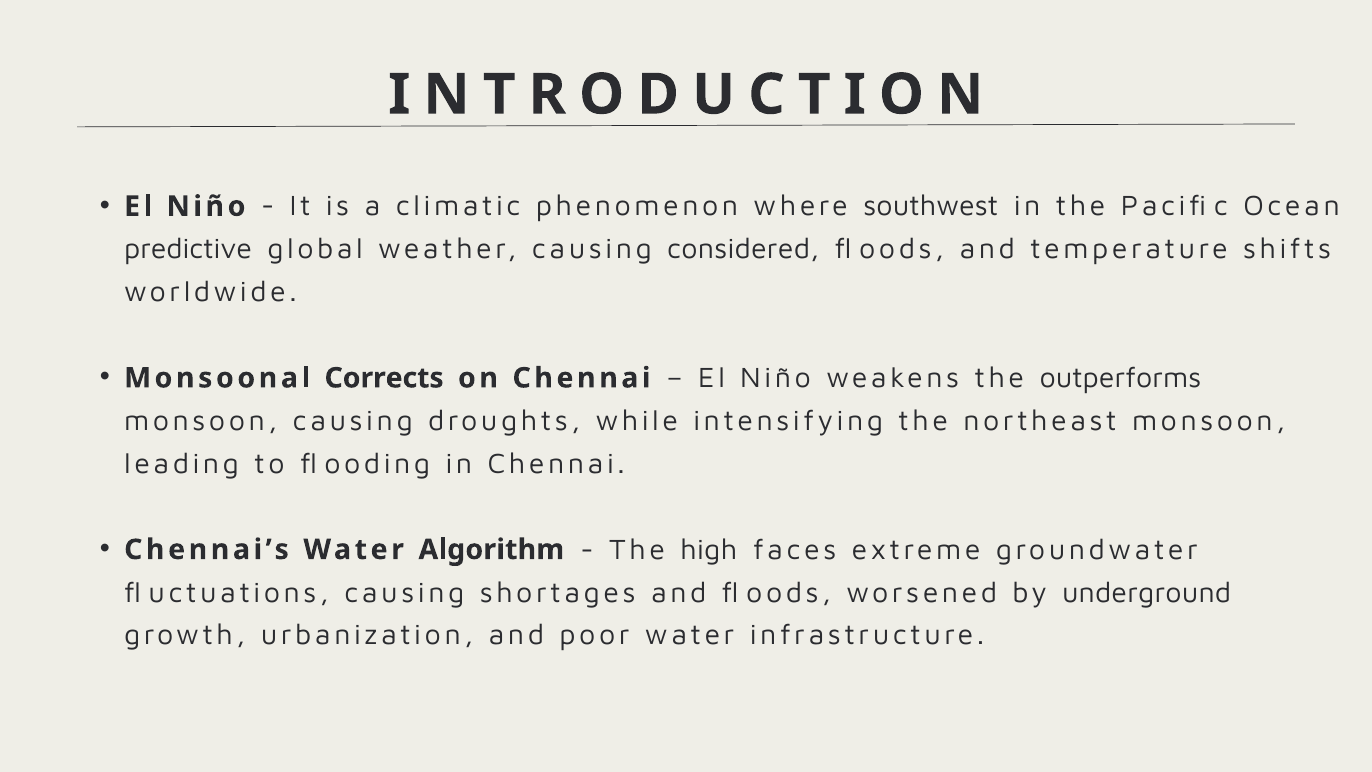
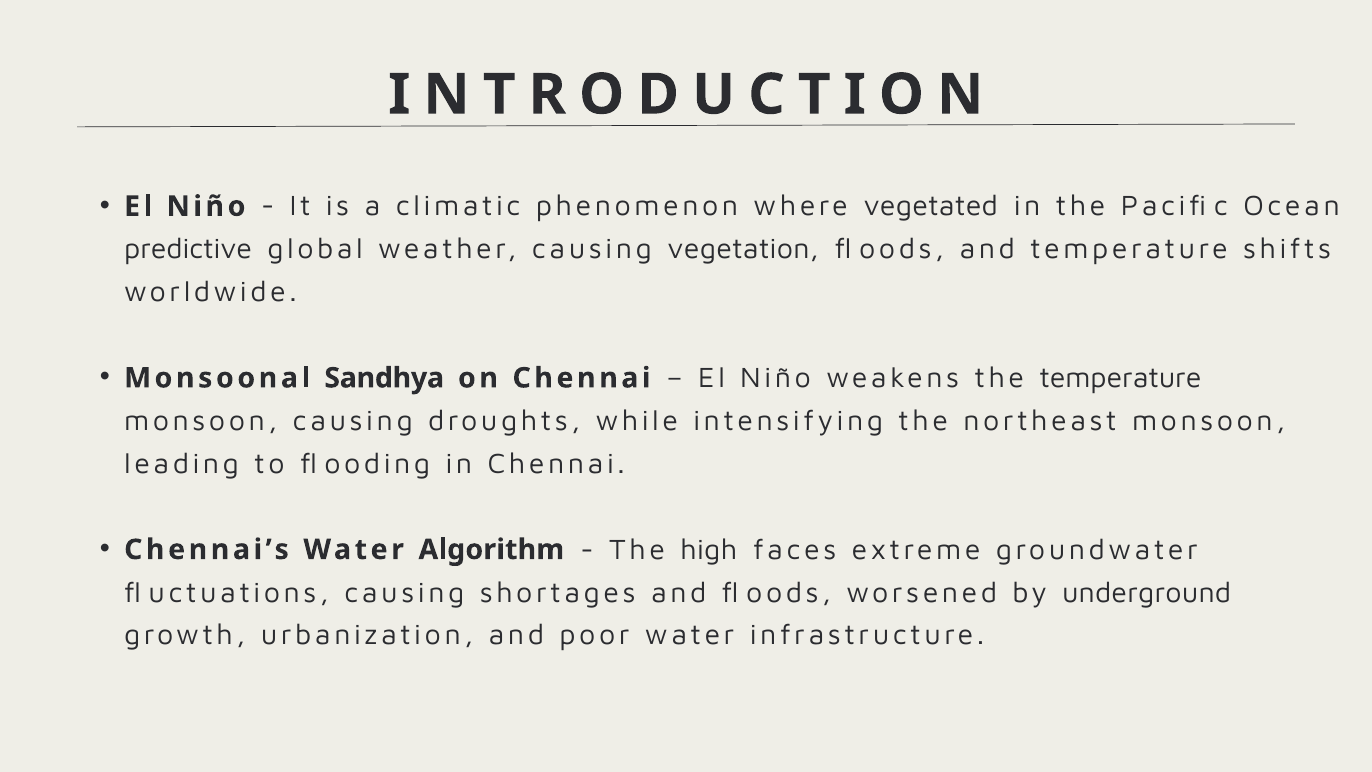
southwest: southwest -> vegetated (931, 206)
considered: considered -> vegetation (743, 249)
Corrects: Corrects -> Sandhya (384, 378)
the outperforms: outperforms -> temperature (1121, 378)
